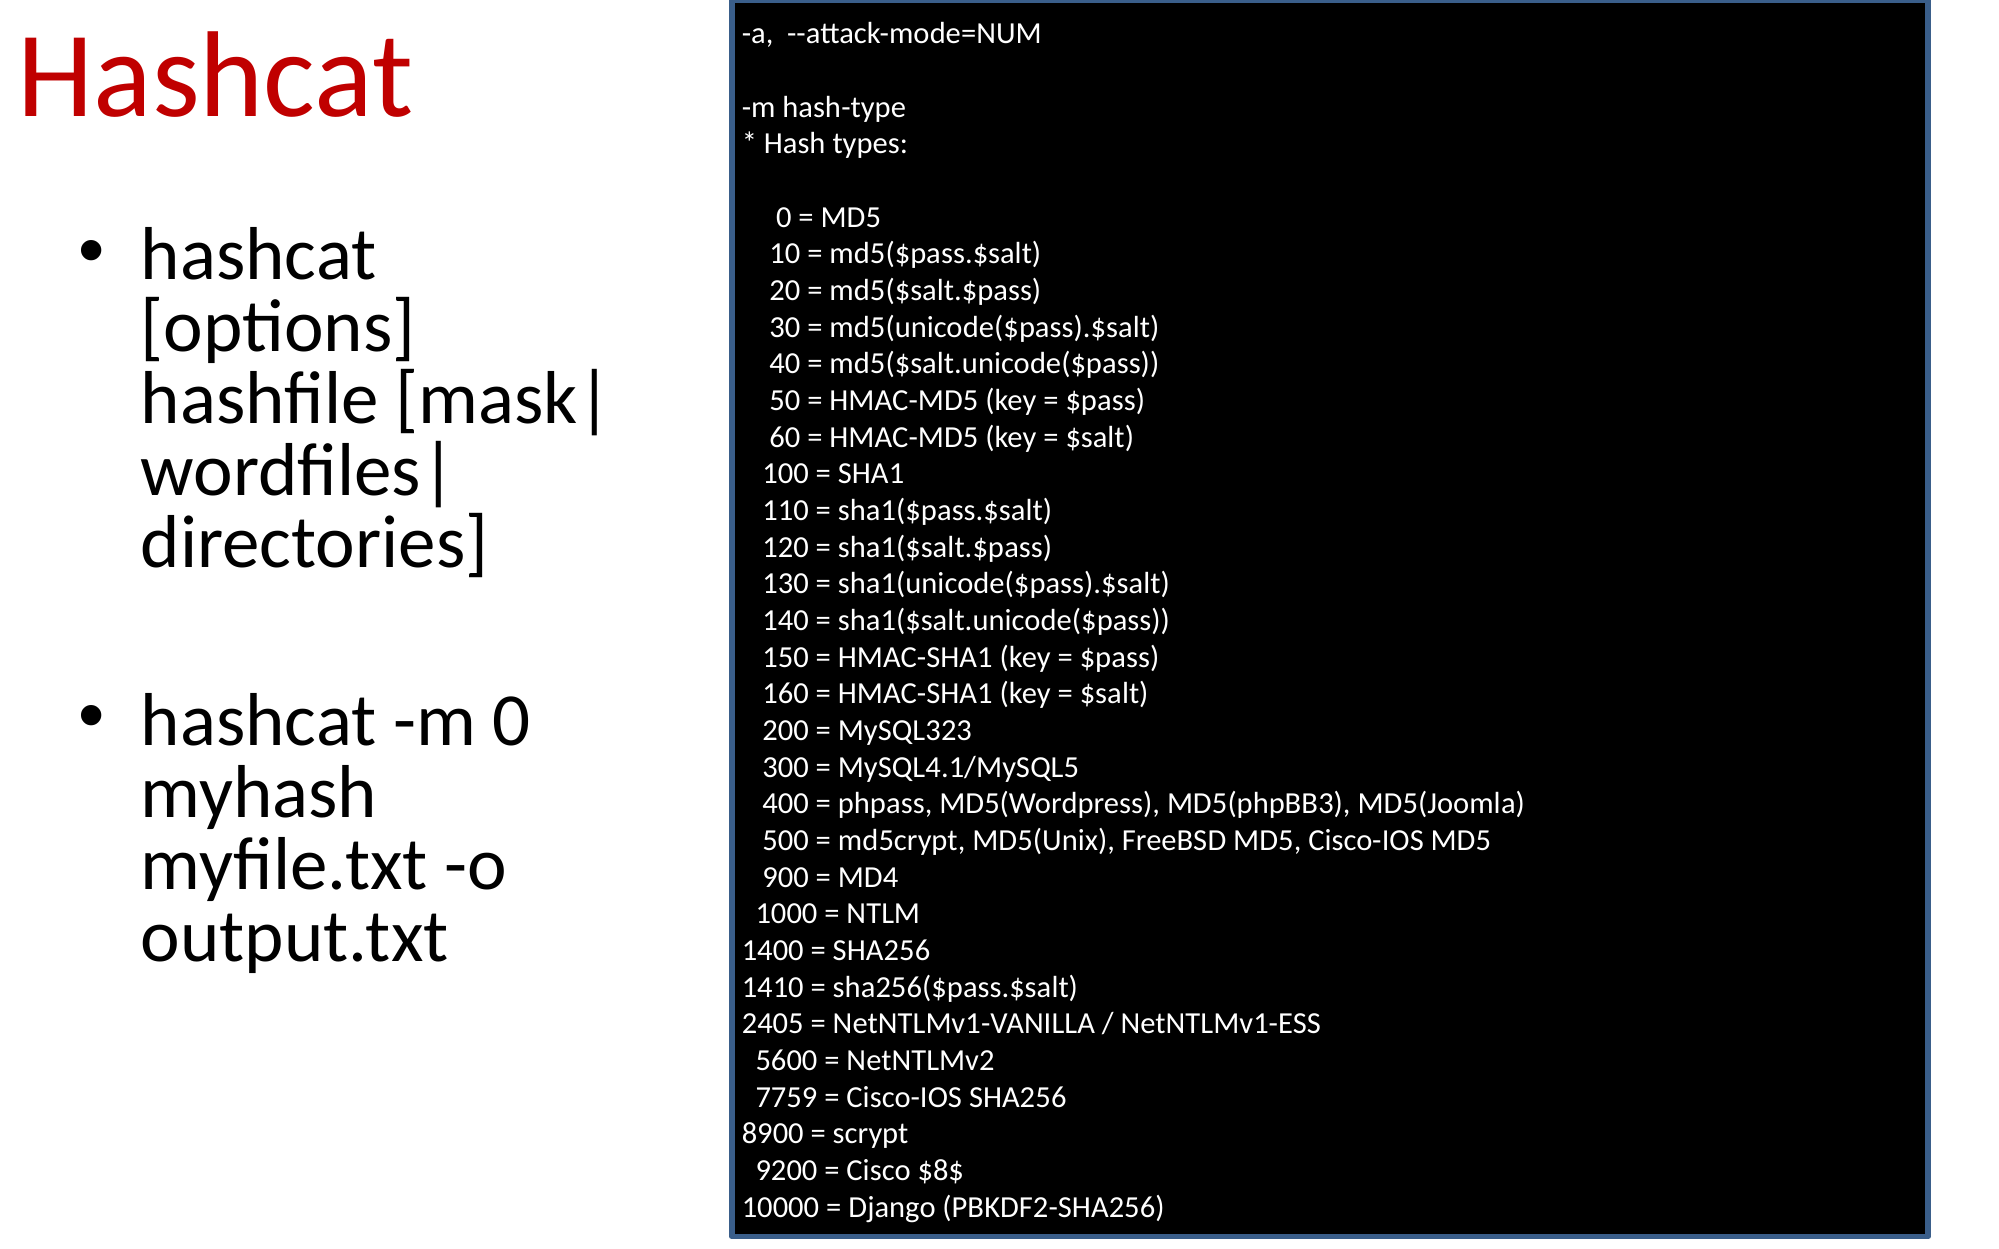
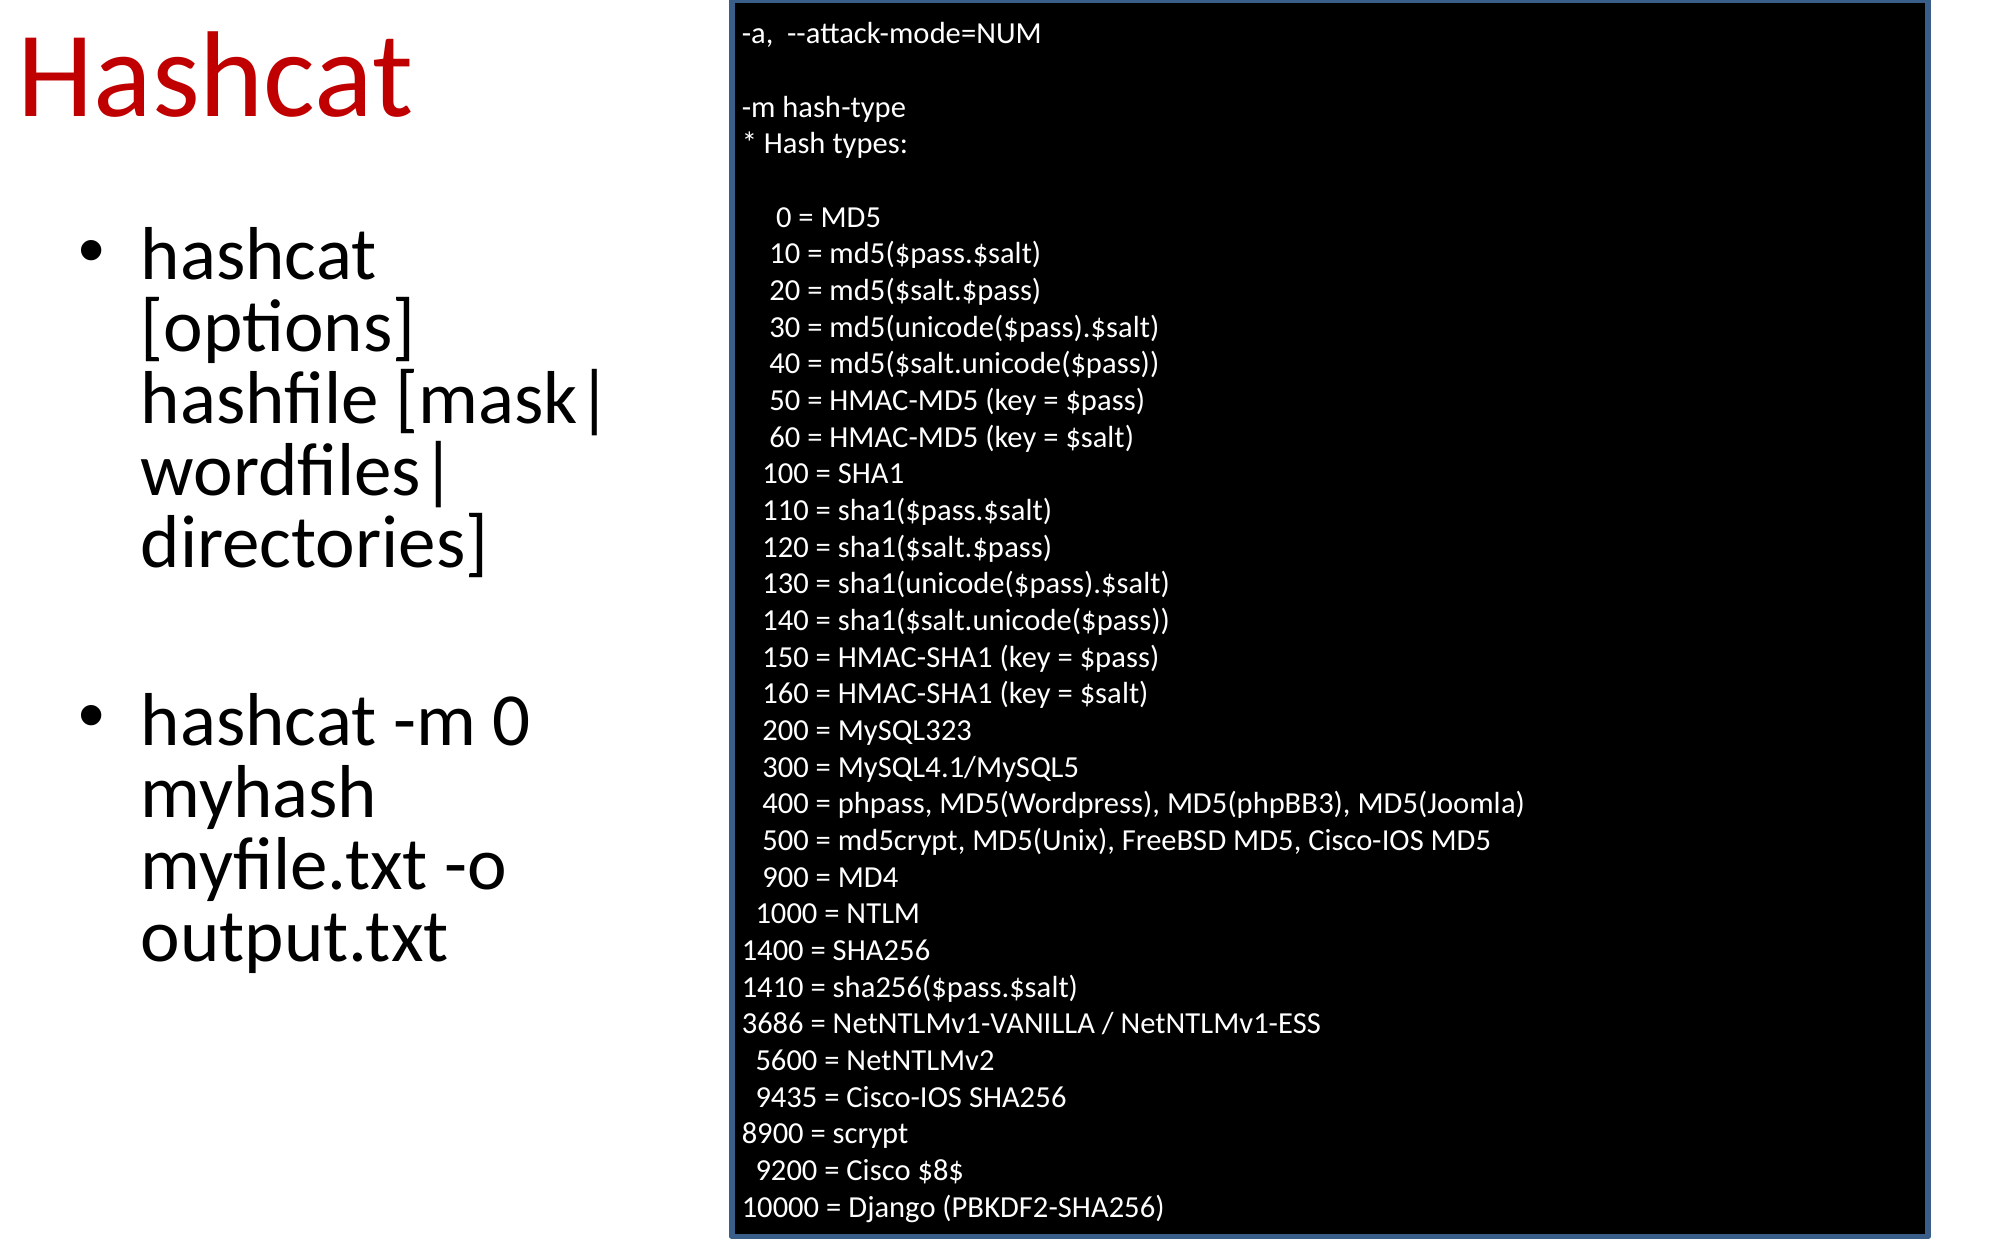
2405: 2405 -> 3686 (773, 1024)
7759: 7759 -> 9435 (786, 1097)
